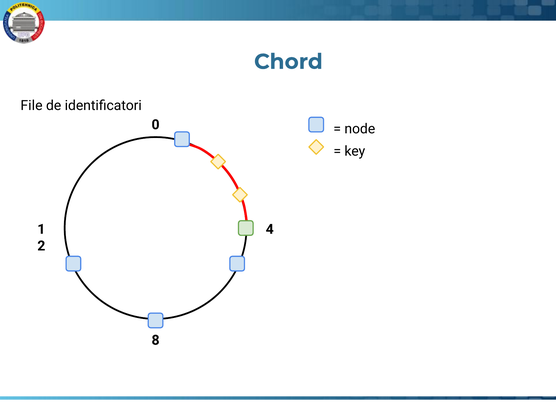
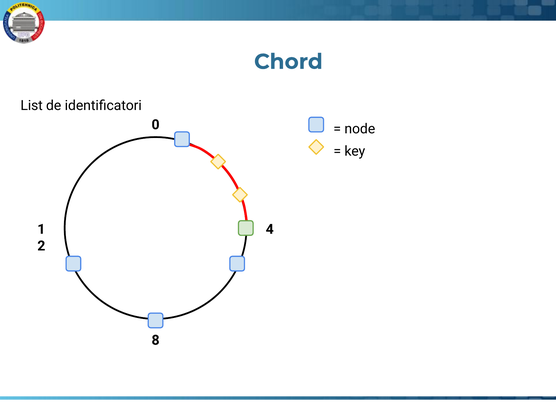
File: File -> List (32, 105)
